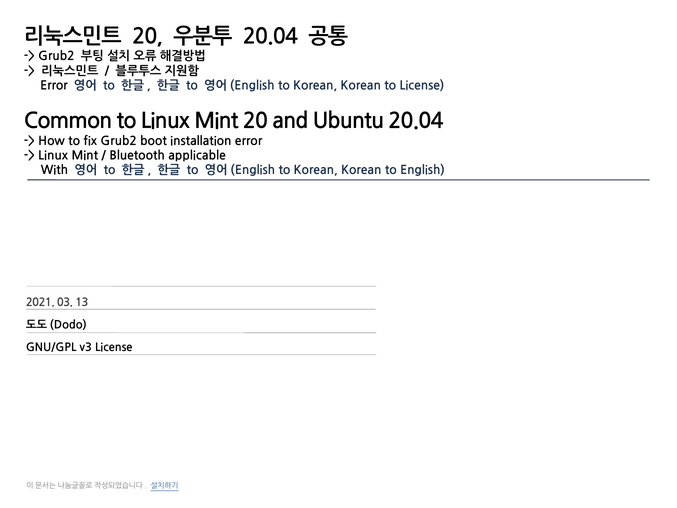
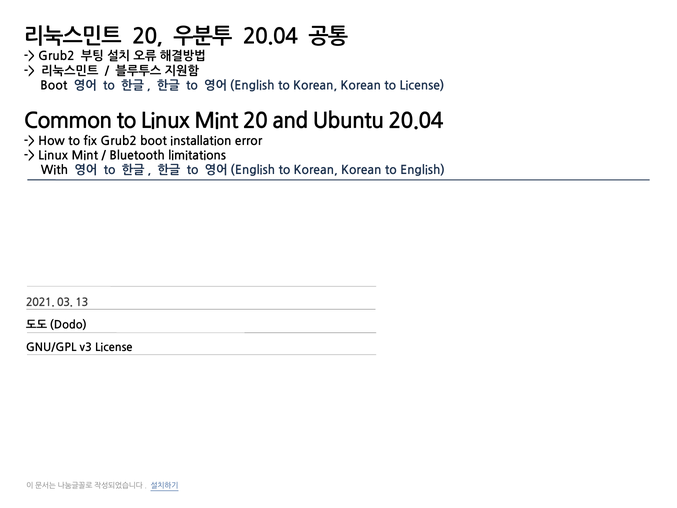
Error: Error -> Boot (54, 86)
applicable: applicable -> limitations (197, 156)
